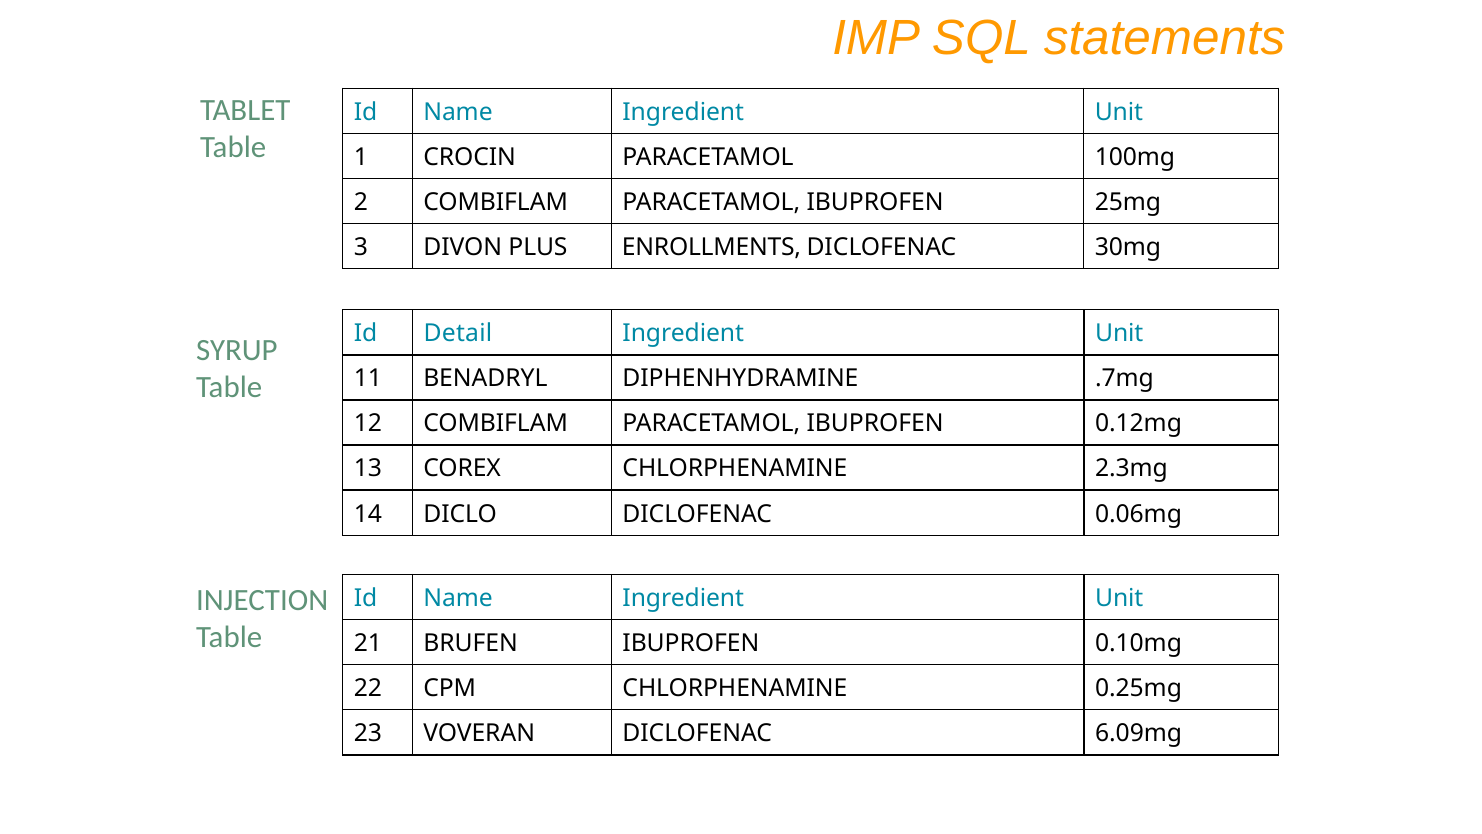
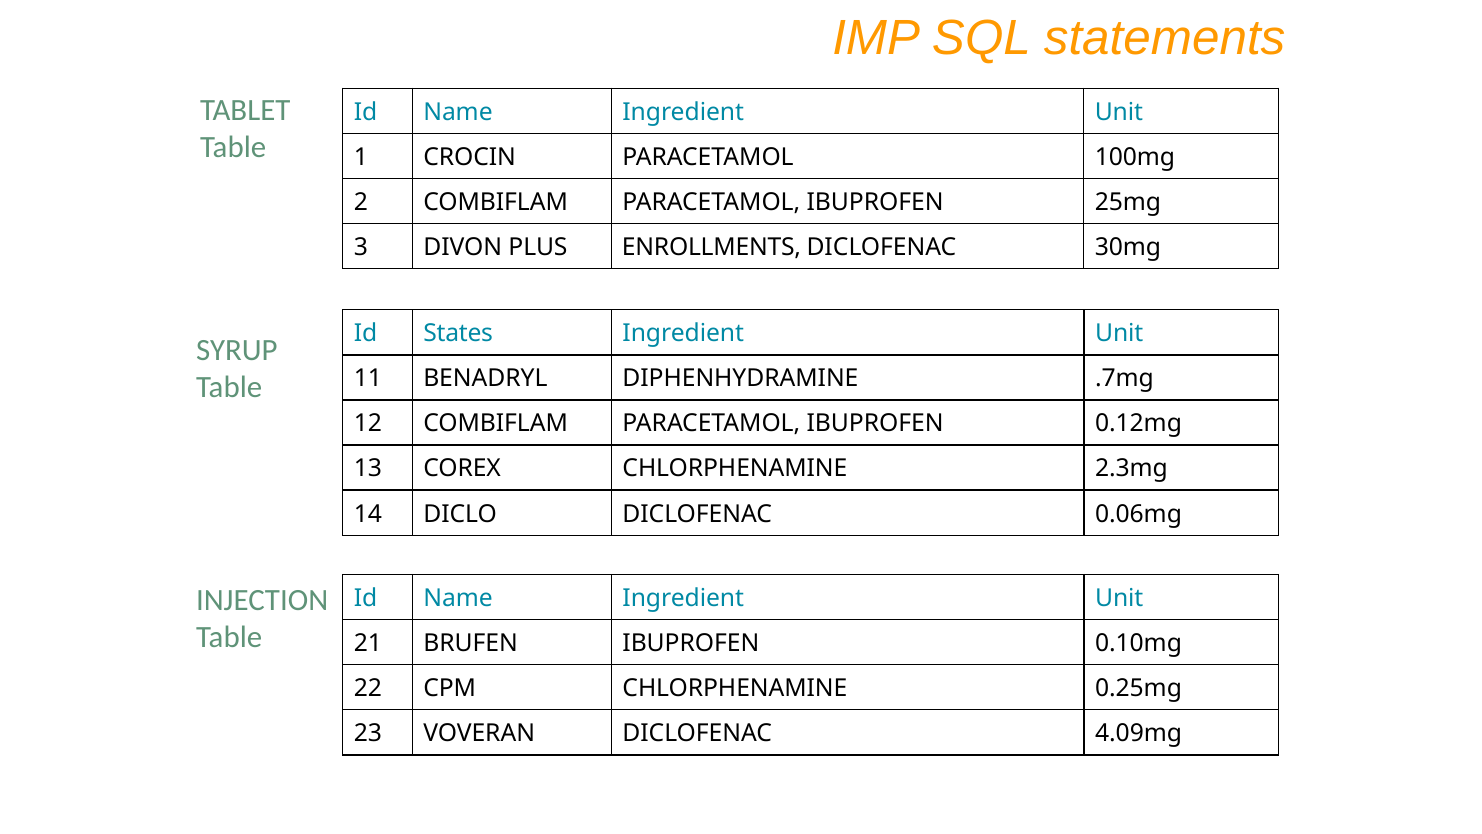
Detail: Detail -> States (458, 333)
6.09mg: 6.09mg -> 4.09mg (1139, 733)
